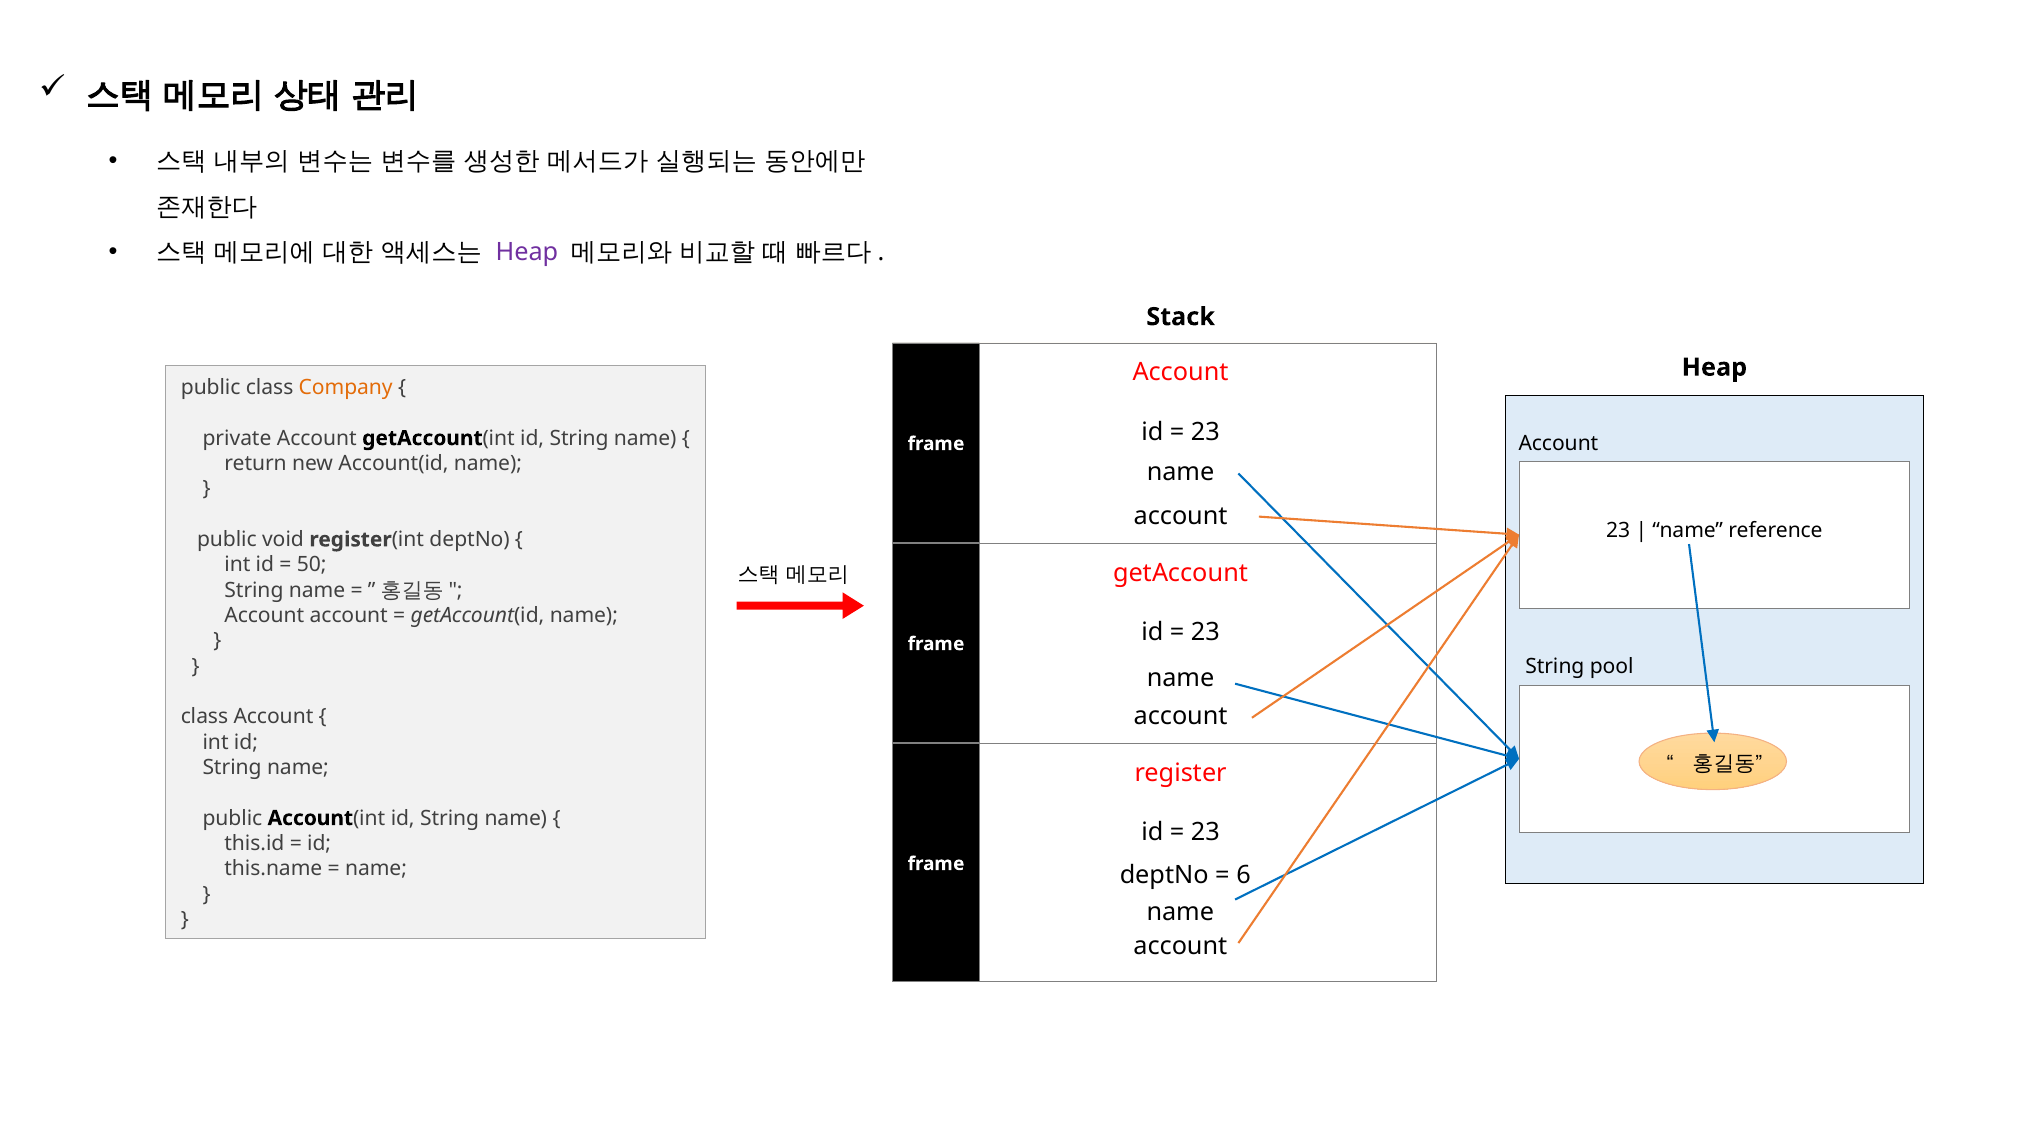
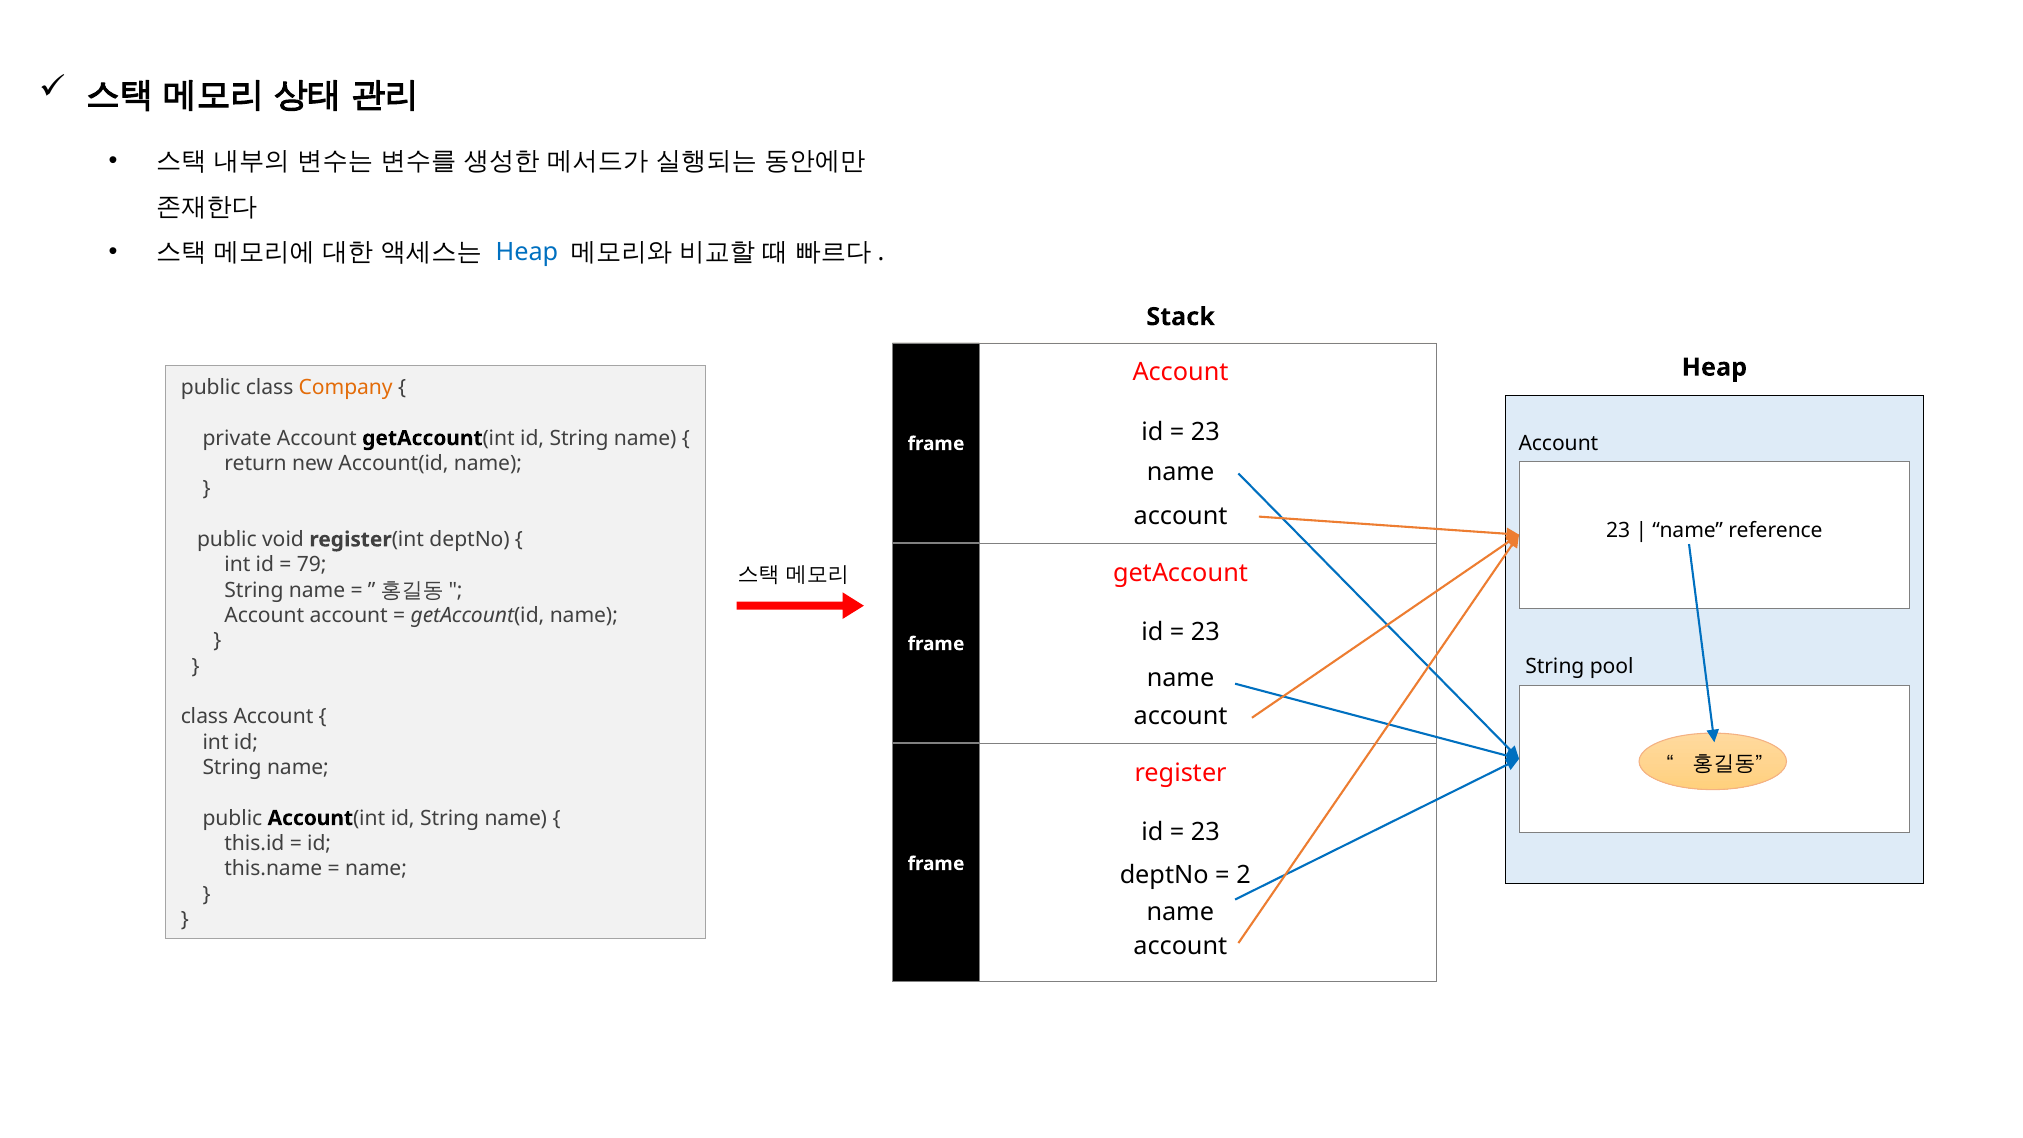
Heap colour: purple -> blue (527, 252)
50: 50 -> 79 (312, 565)
6: 6 -> 2 (1243, 875)
